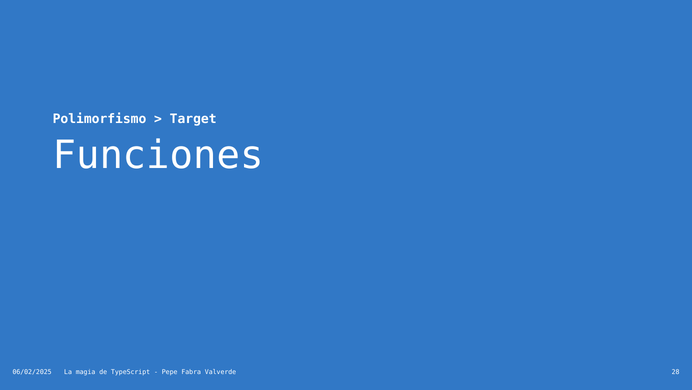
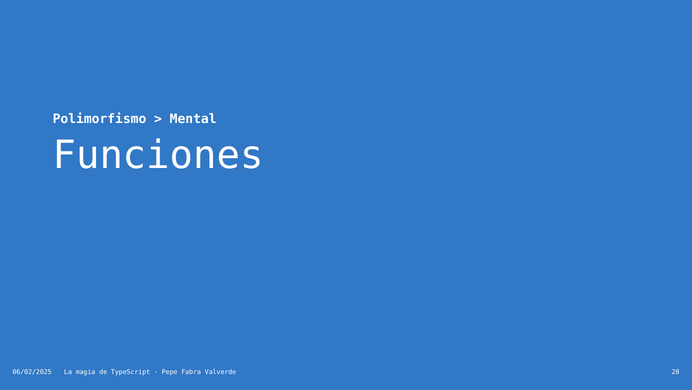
Target: Target -> Mental (193, 119)
